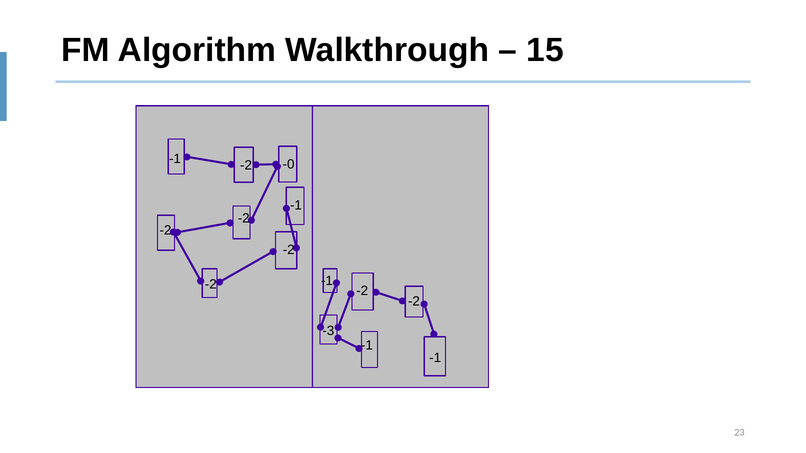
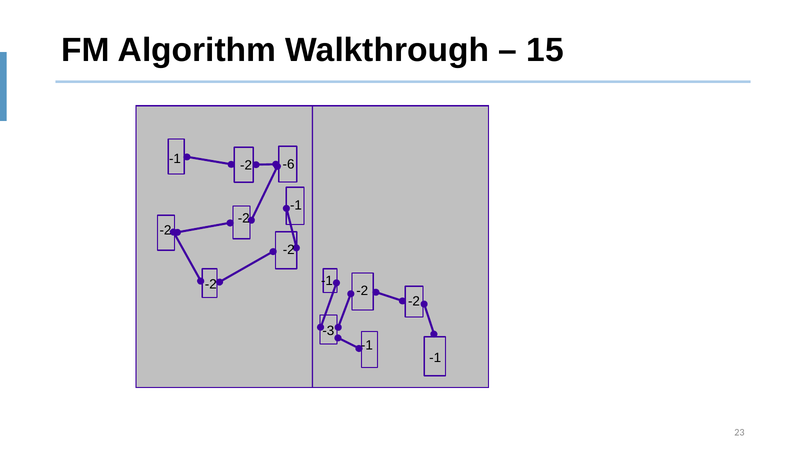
-0: -0 -> -6 (289, 164)
